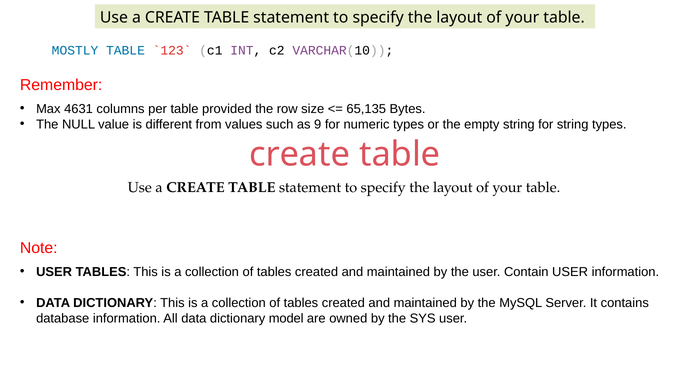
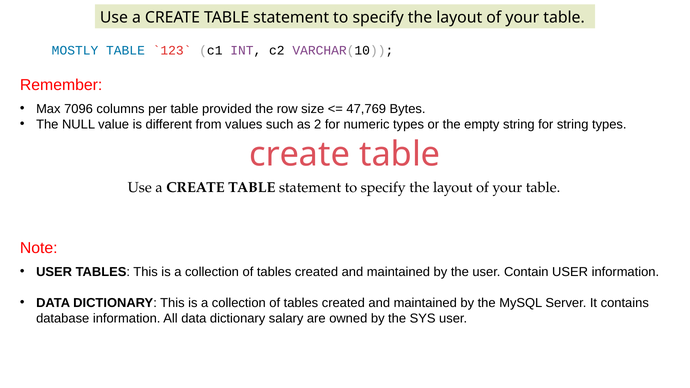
4631: 4631 -> 7096 (79, 109)
65,135: 65,135 -> 47,769 (366, 109)
9: 9 -> 2 (318, 124)
model: model -> salary (286, 318)
